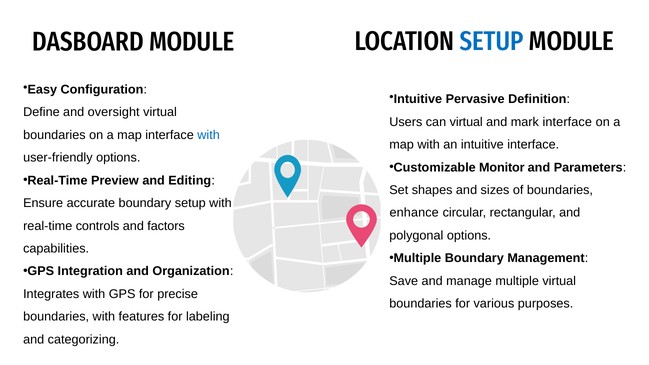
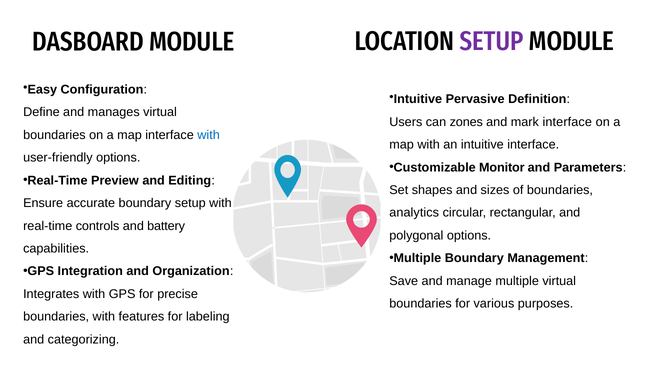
SETUP colour: blue -> purple (492, 42)
oversight: oversight -> manages (114, 112)
can virtual: virtual -> zones (466, 122)
enhance: enhance -> analytics (414, 213)
factors: factors -> battery (166, 226)
